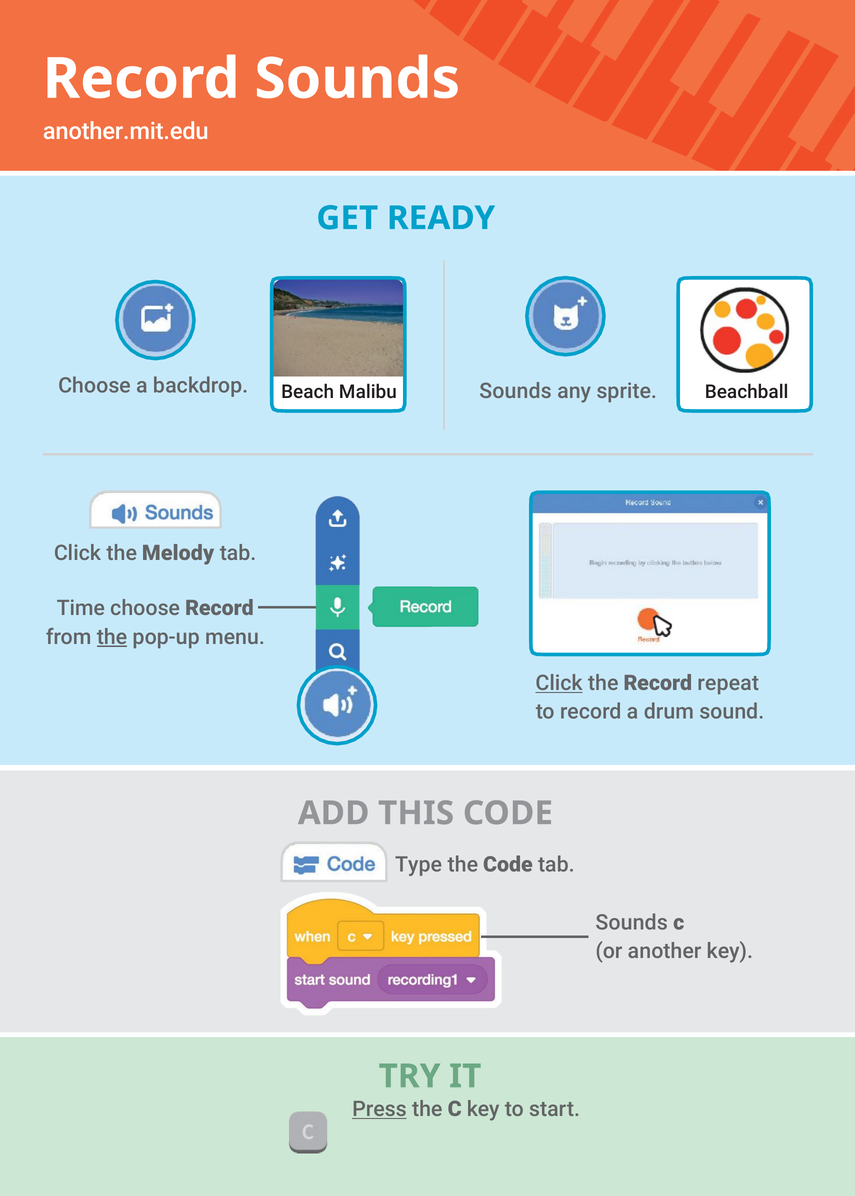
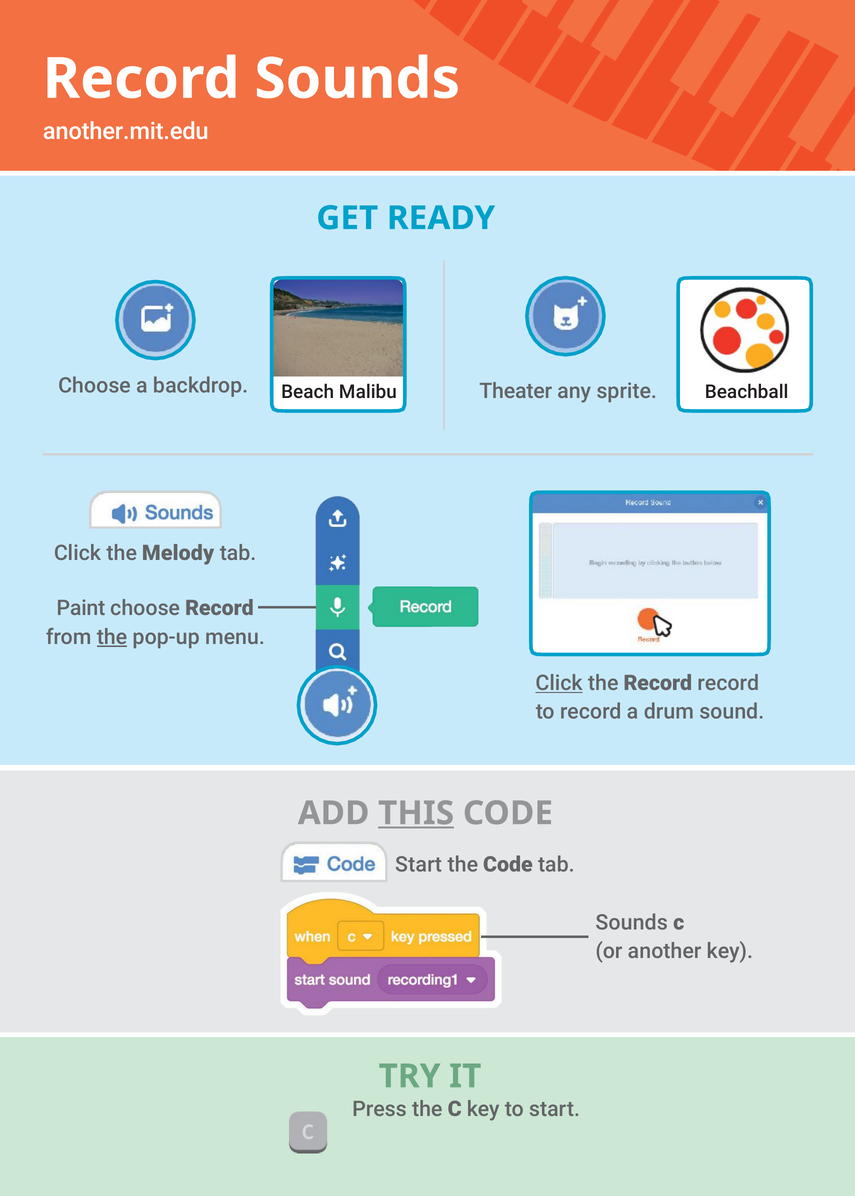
backdrop Sounds: Sounds -> Theater (516, 392)
Time: Time -> Paint (81, 609)
Record repeat: repeat -> record (728, 684)
THIS underline: none -> present (416, 814)
Type: Type -> Start (419, 865)
Press underline: present -> none (379, 1110)
